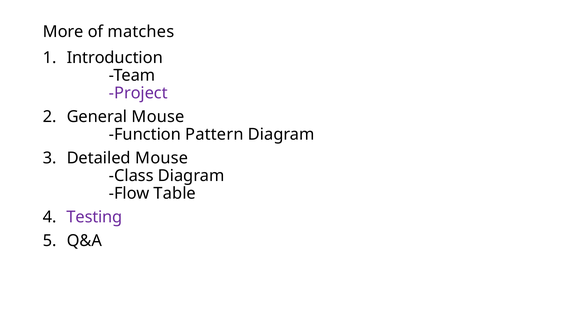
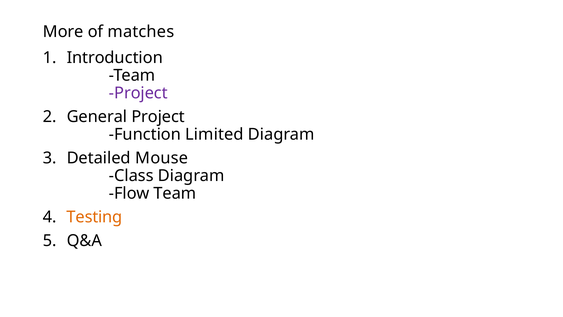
General Mouse: Mouse -> Project (158, 117)
Pattern: Pattern -> Limited (214, 134)
Flow Table: Table -> Team (175, 193)
Testing colour: purple -> orange (94, 217)
